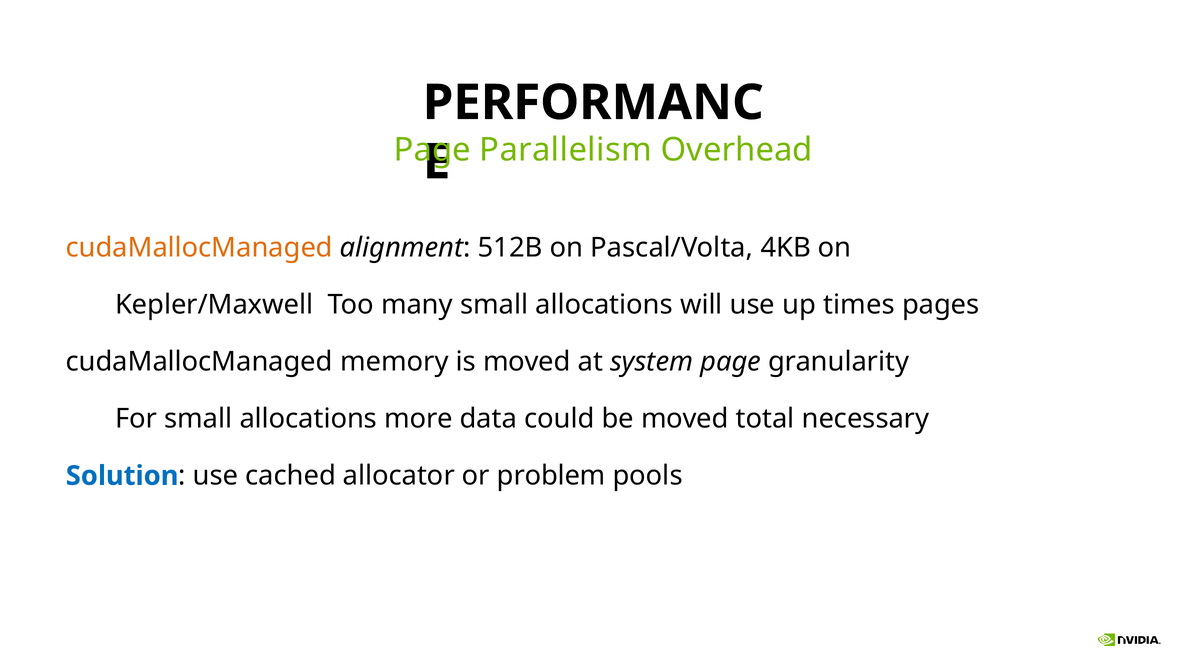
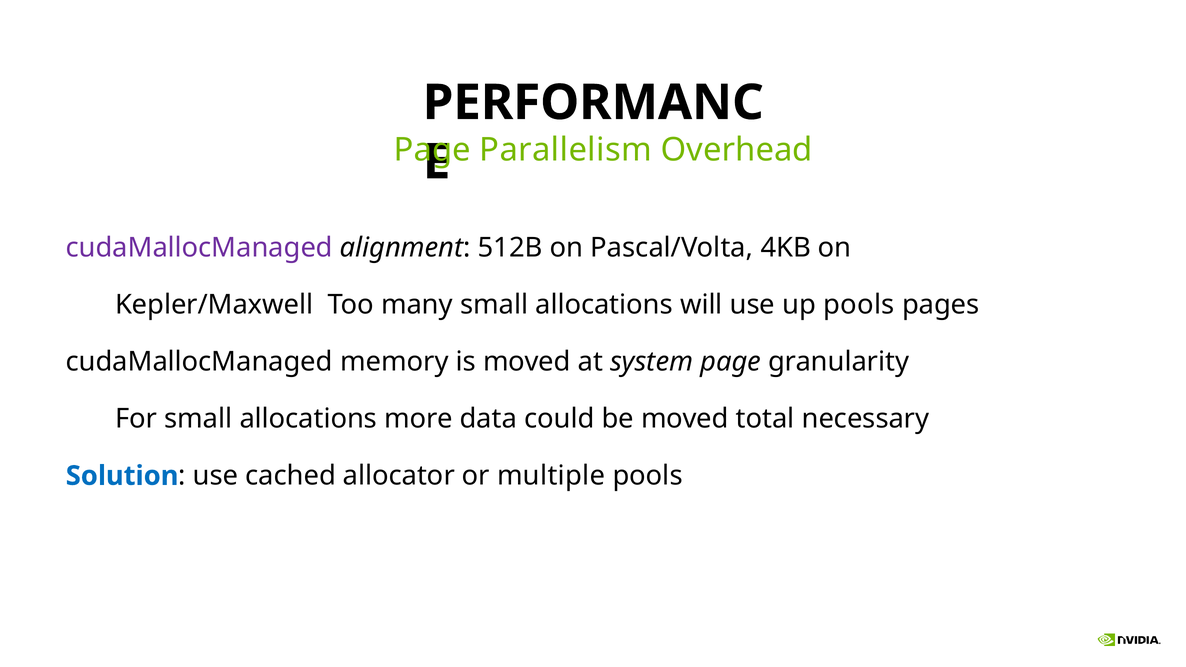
cudaMallocManaged colour: orange -> purple (199, 248)
up times: times -> pools (859, 305)
problem: problem -> multiple (551, 476)
